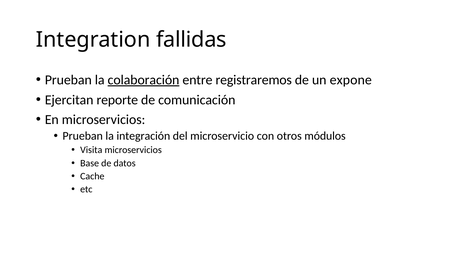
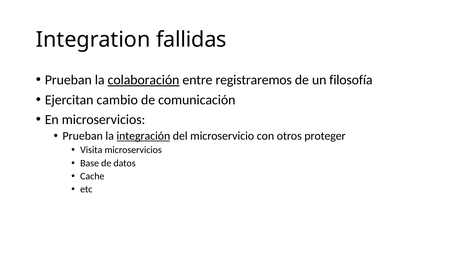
expone: expone -> filosofía (351, 80)
reporte: reporte -> cambio (117, 100)
integración underline: none -> present (143, 136)
módulos: módulos -> proteger (325, 136)
